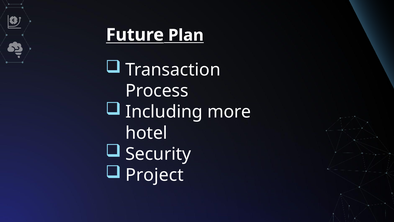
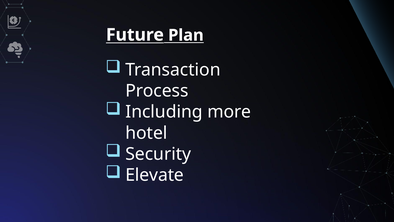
Project: Project -> Elevate (155, 175)
